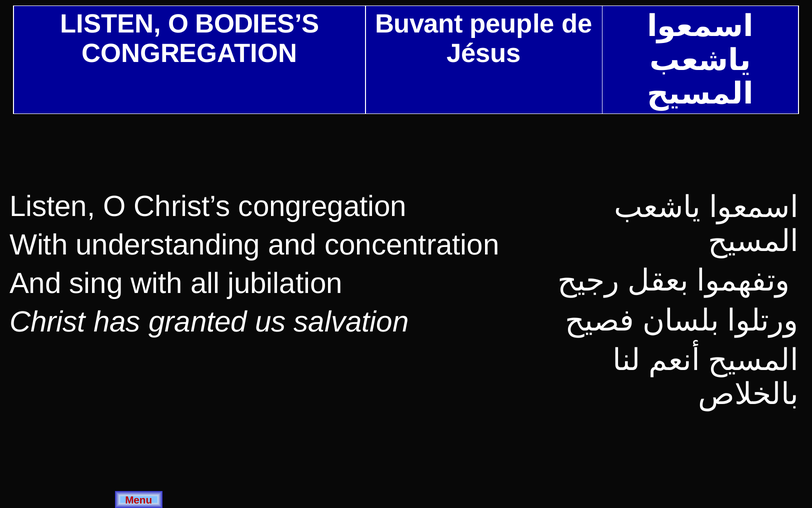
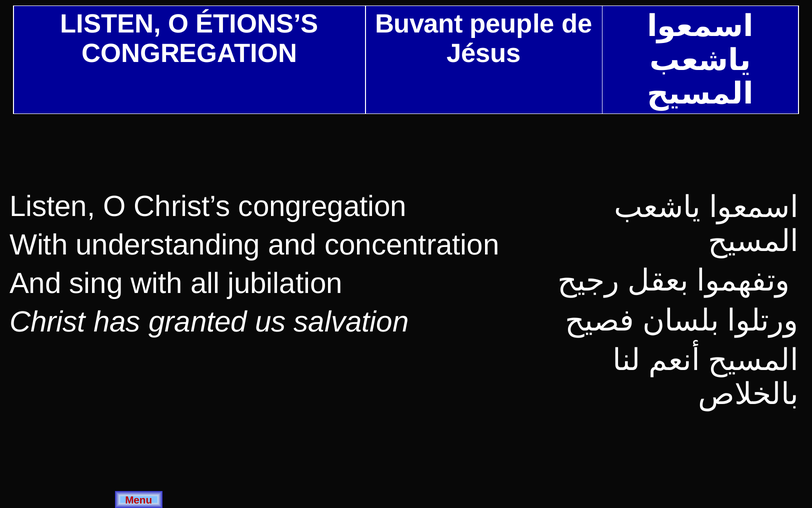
BODIES’S: BODIES’S -> ÉTIONS’S (257, 24)
